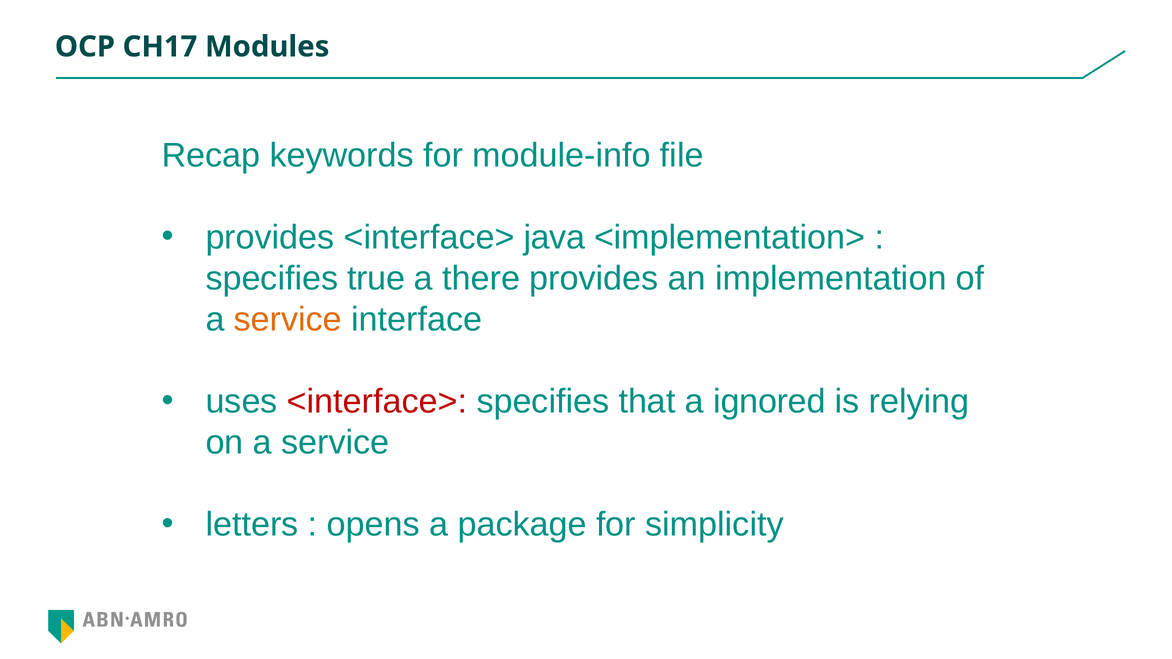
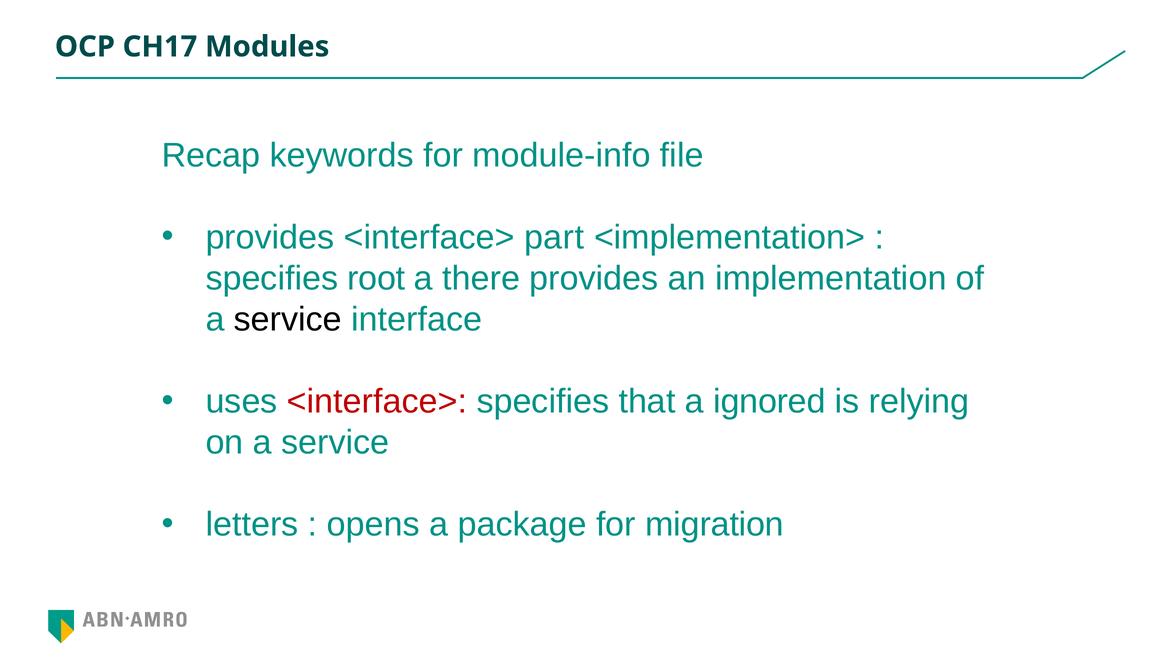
java: java -> part (554, 238)
true: true -> root (376, 279)
service colour: orange -> black (288, 320)
simplicity: simplicity -> migration (715, 525)
